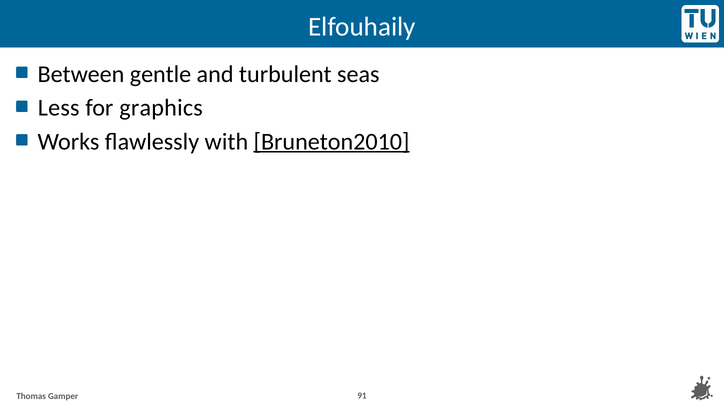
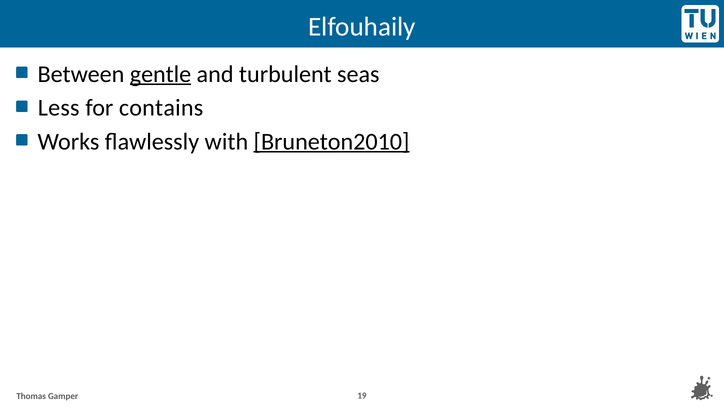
gentle underline: none -> present (161, 74)
graphics: graphics -> contains (161, 108)
91: 91 -> 19 (362, 396)
